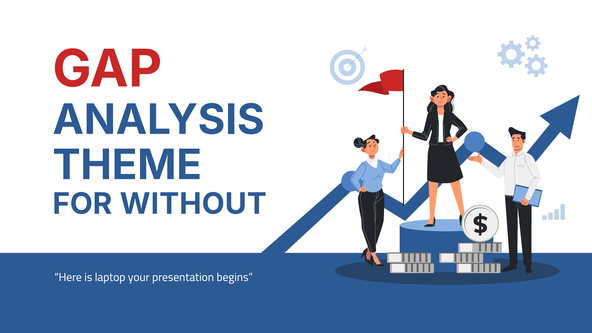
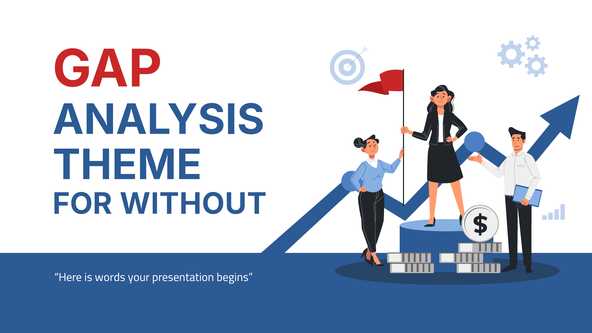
laptop: laptop -> words (110, 277)
